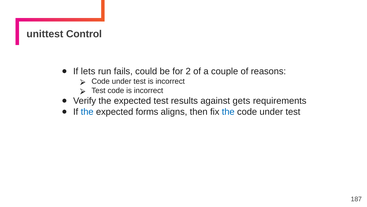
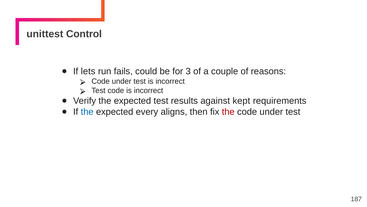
2: 2 -> 3 (188, 71)
gets: gets -> kept (241, 101)
forms: forms -> every (147, 112)
the colour: blue -> red (228, 112)
